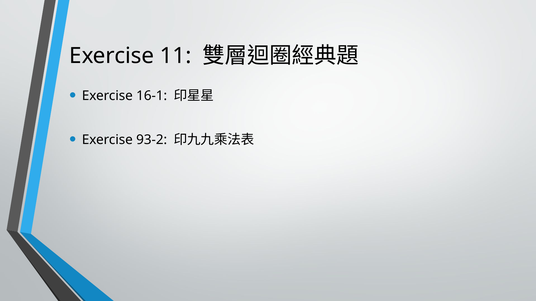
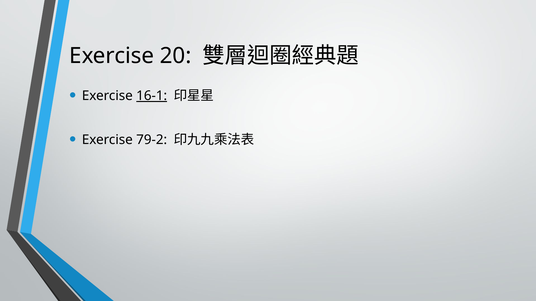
11: 11 -> 20 (176, 56)
16-1 underline: none -> present (152, 96)
93-2: 93-2 -> 79-2 (152, 140)
